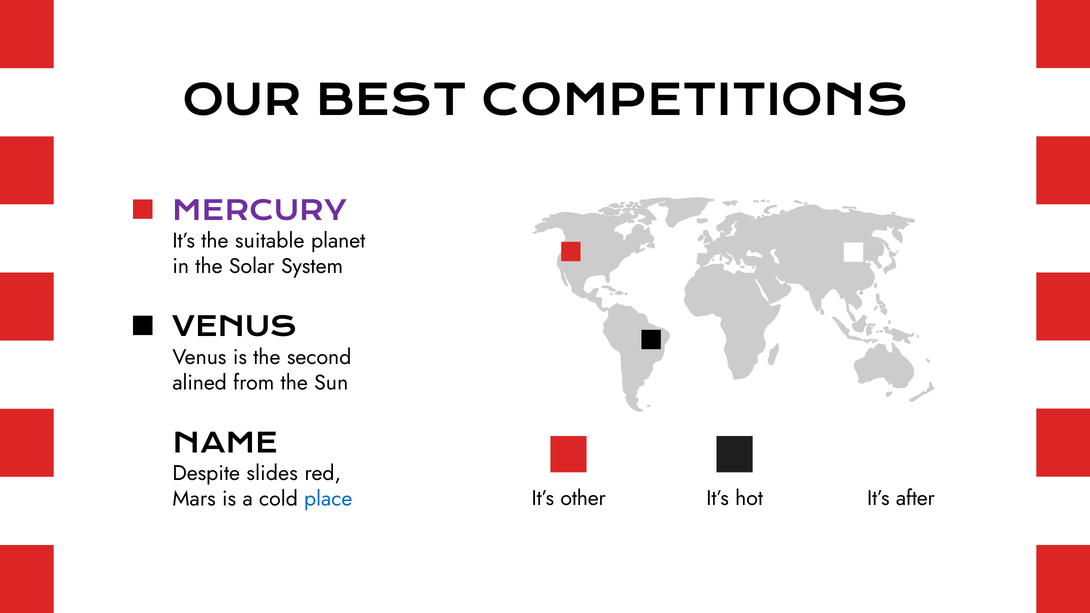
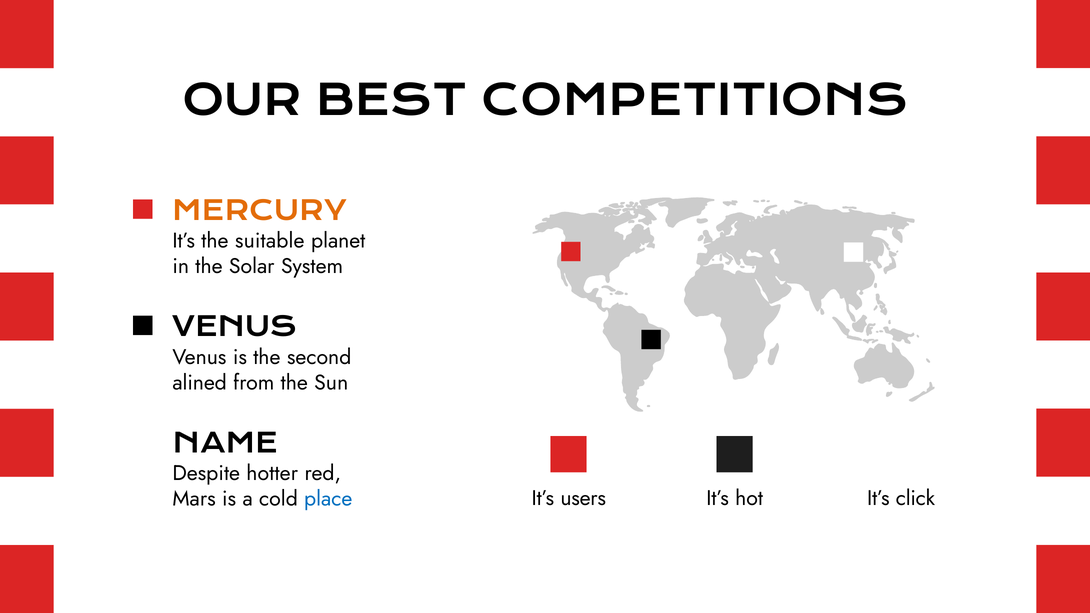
MERCURY colour: purple -> orange (260, 211)
slides: slides -> hotter (272, 473)
other: other -> users (583, 499)
after: after -> click (915, 499)
